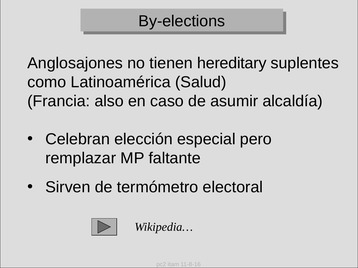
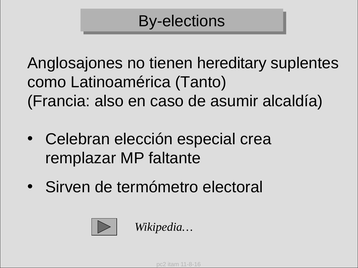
Salud: Salud -> Tanto (201, 82)
pero: pero -> crea (256, 139)
